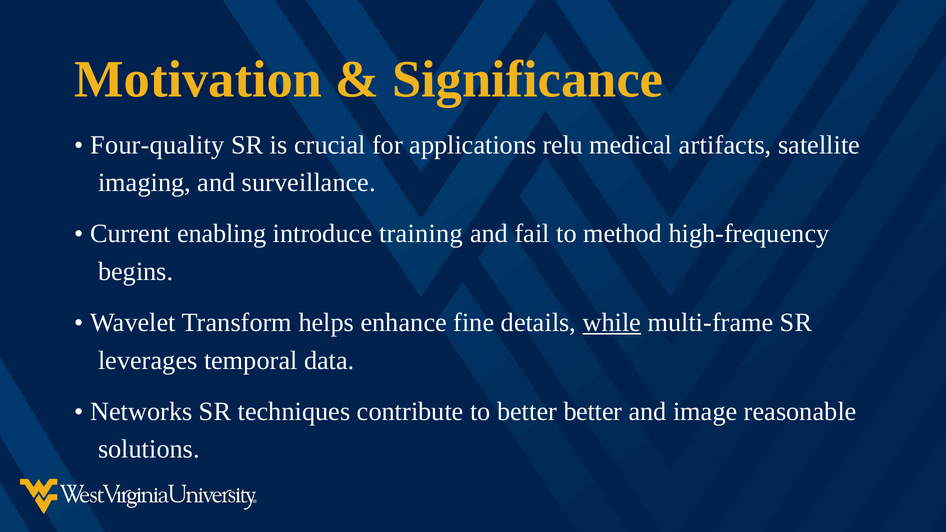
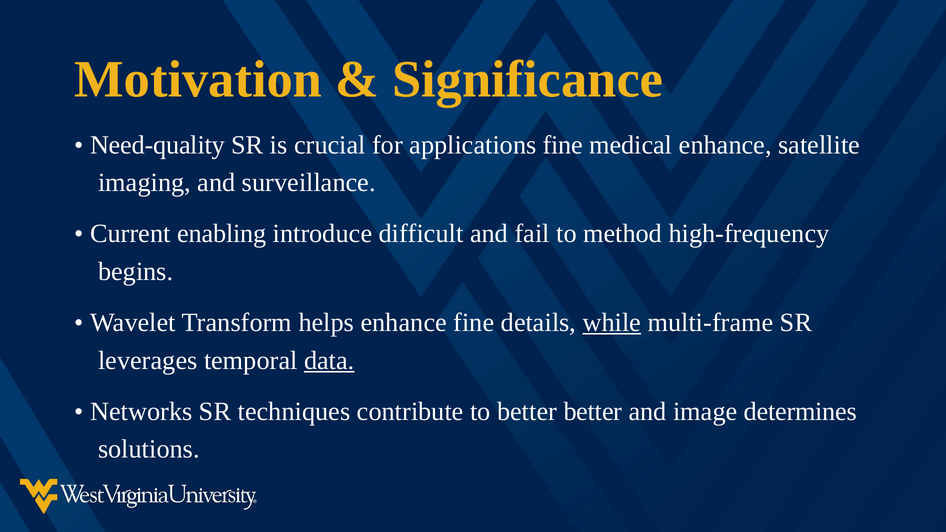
Four-quality: Four-quality -> Need-quality (158, 145)
applications relu: relu -> fine (563, 145)
medical artifacts: artifacts -> enhance (725, 145)
training: training -> difficult (421, 234)
data underline: none -> present (329, 360)
reasonable: reasonable -> determines (800, 411)
